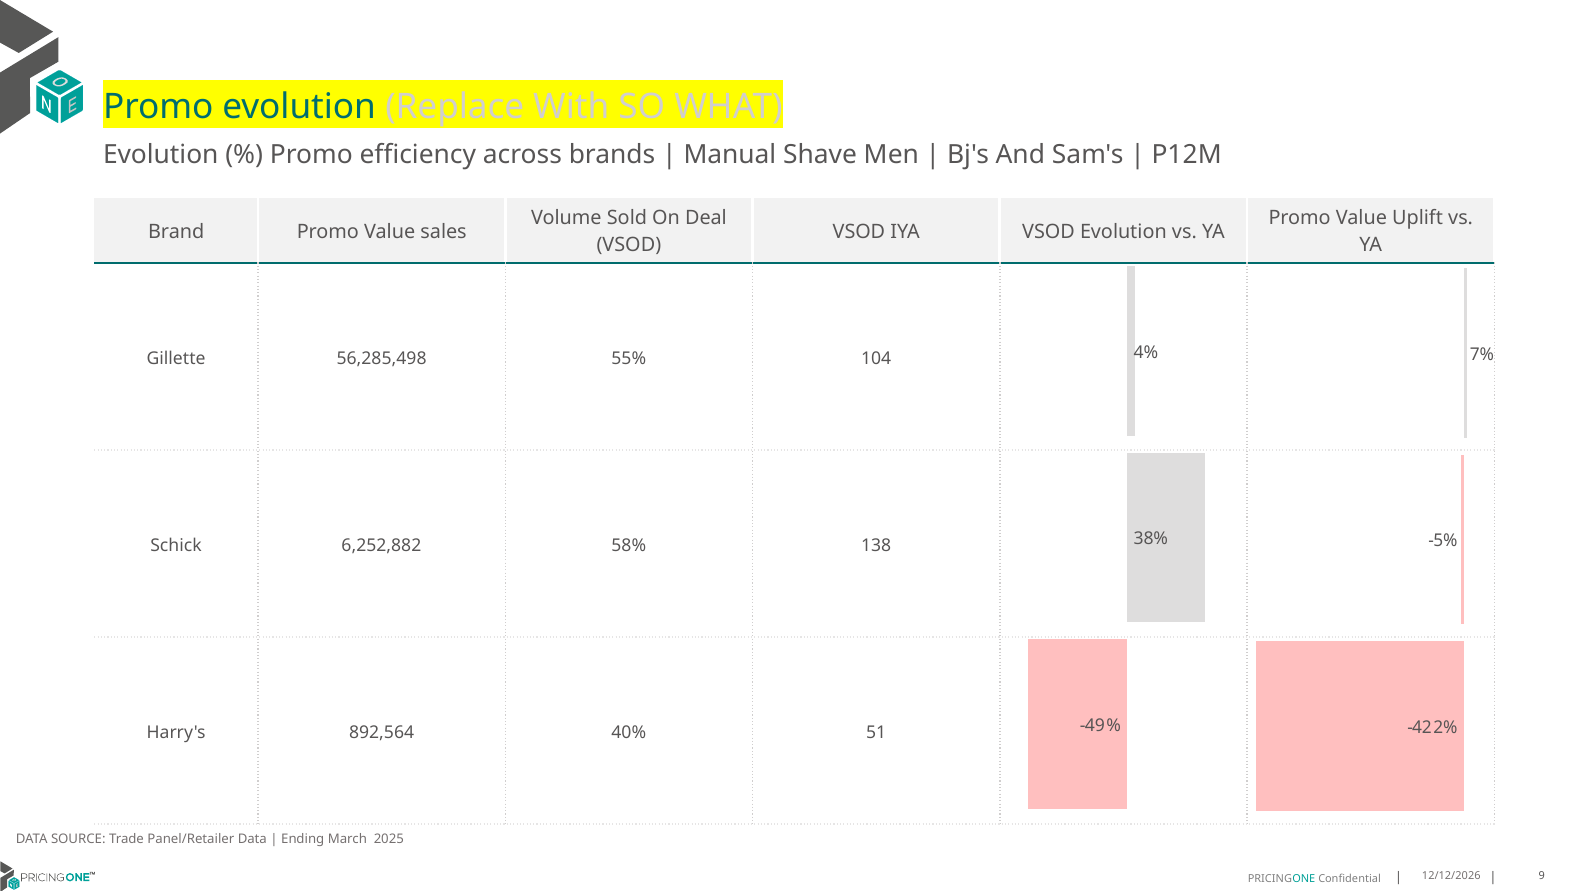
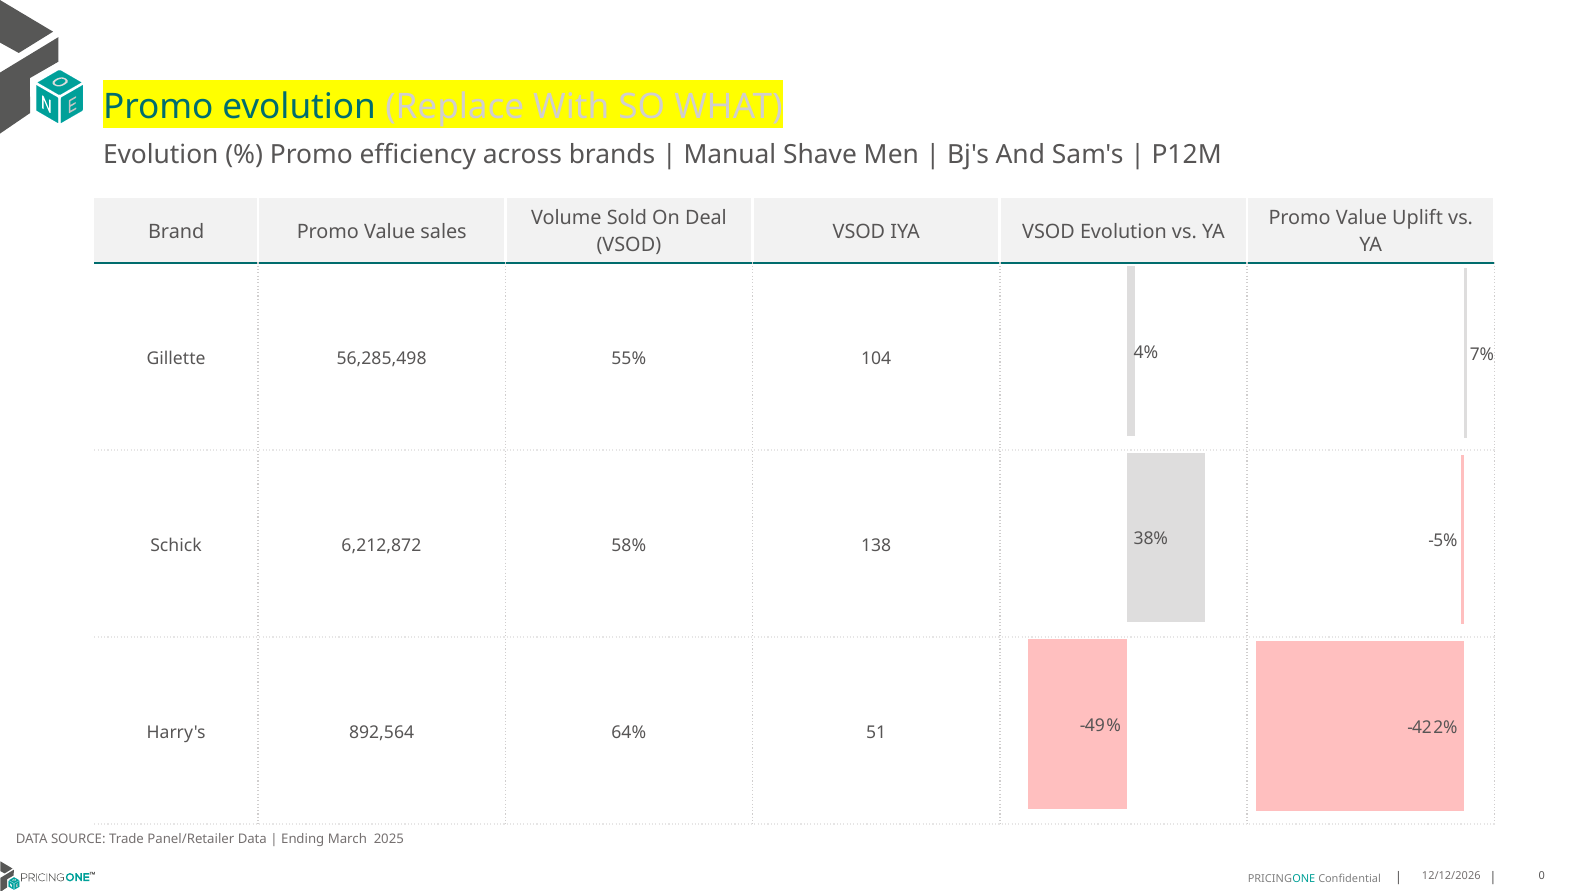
6,252,882: 6,252,882 -> 6,212,872 (381, 546)
40%: 40% -> 64% (629, 733)
9: 9 -> 0 (1542, 876)
